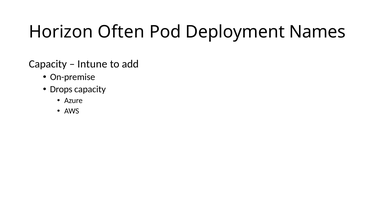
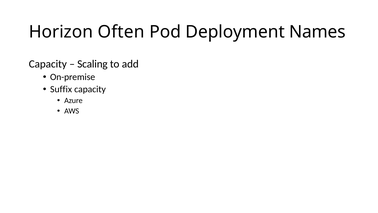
Intune: Intune -> Scaling (92, 64)
Drops: Drops -> Suffix (61, 89)
